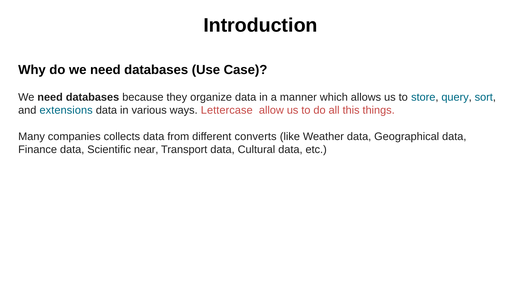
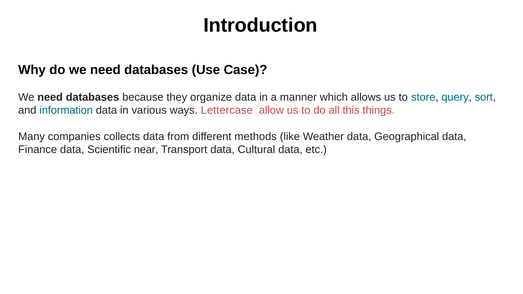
extensions: extensions -> information (66, 110)
converts: converts -> methods (256, 137)
